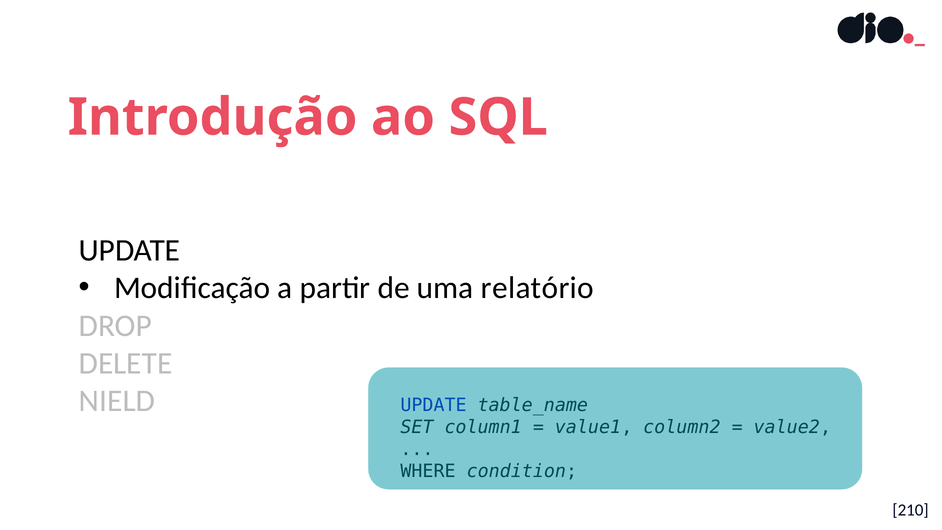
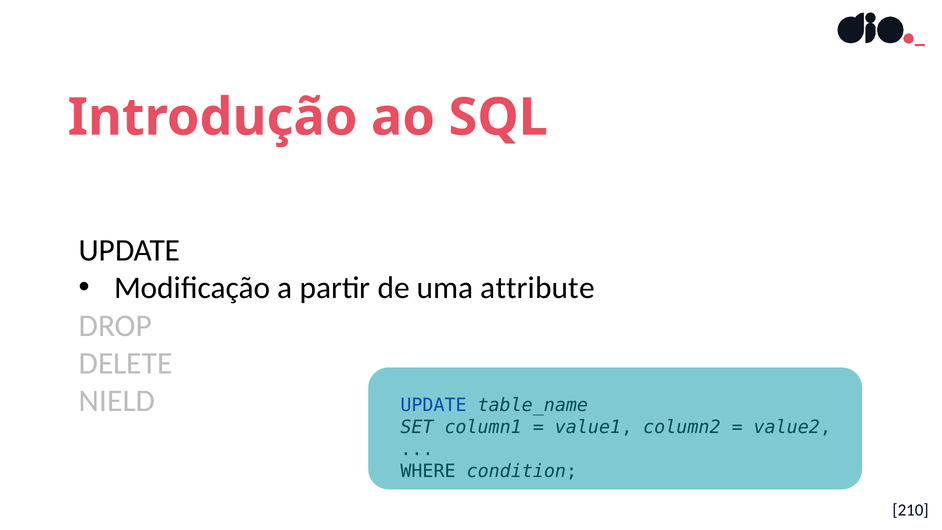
relatório: relatório -> attribute (538, 288)
